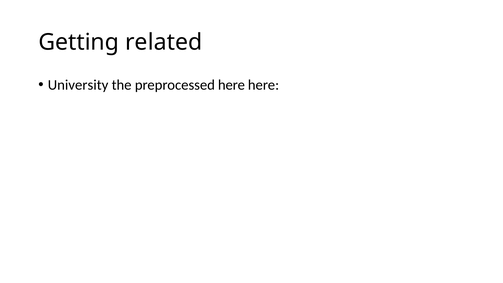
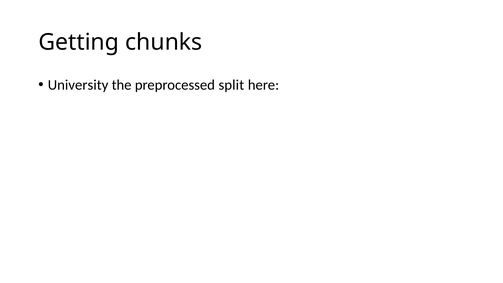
related: related -> chunks (164, 42)
preprocessed here: here -> split (231, 85)
